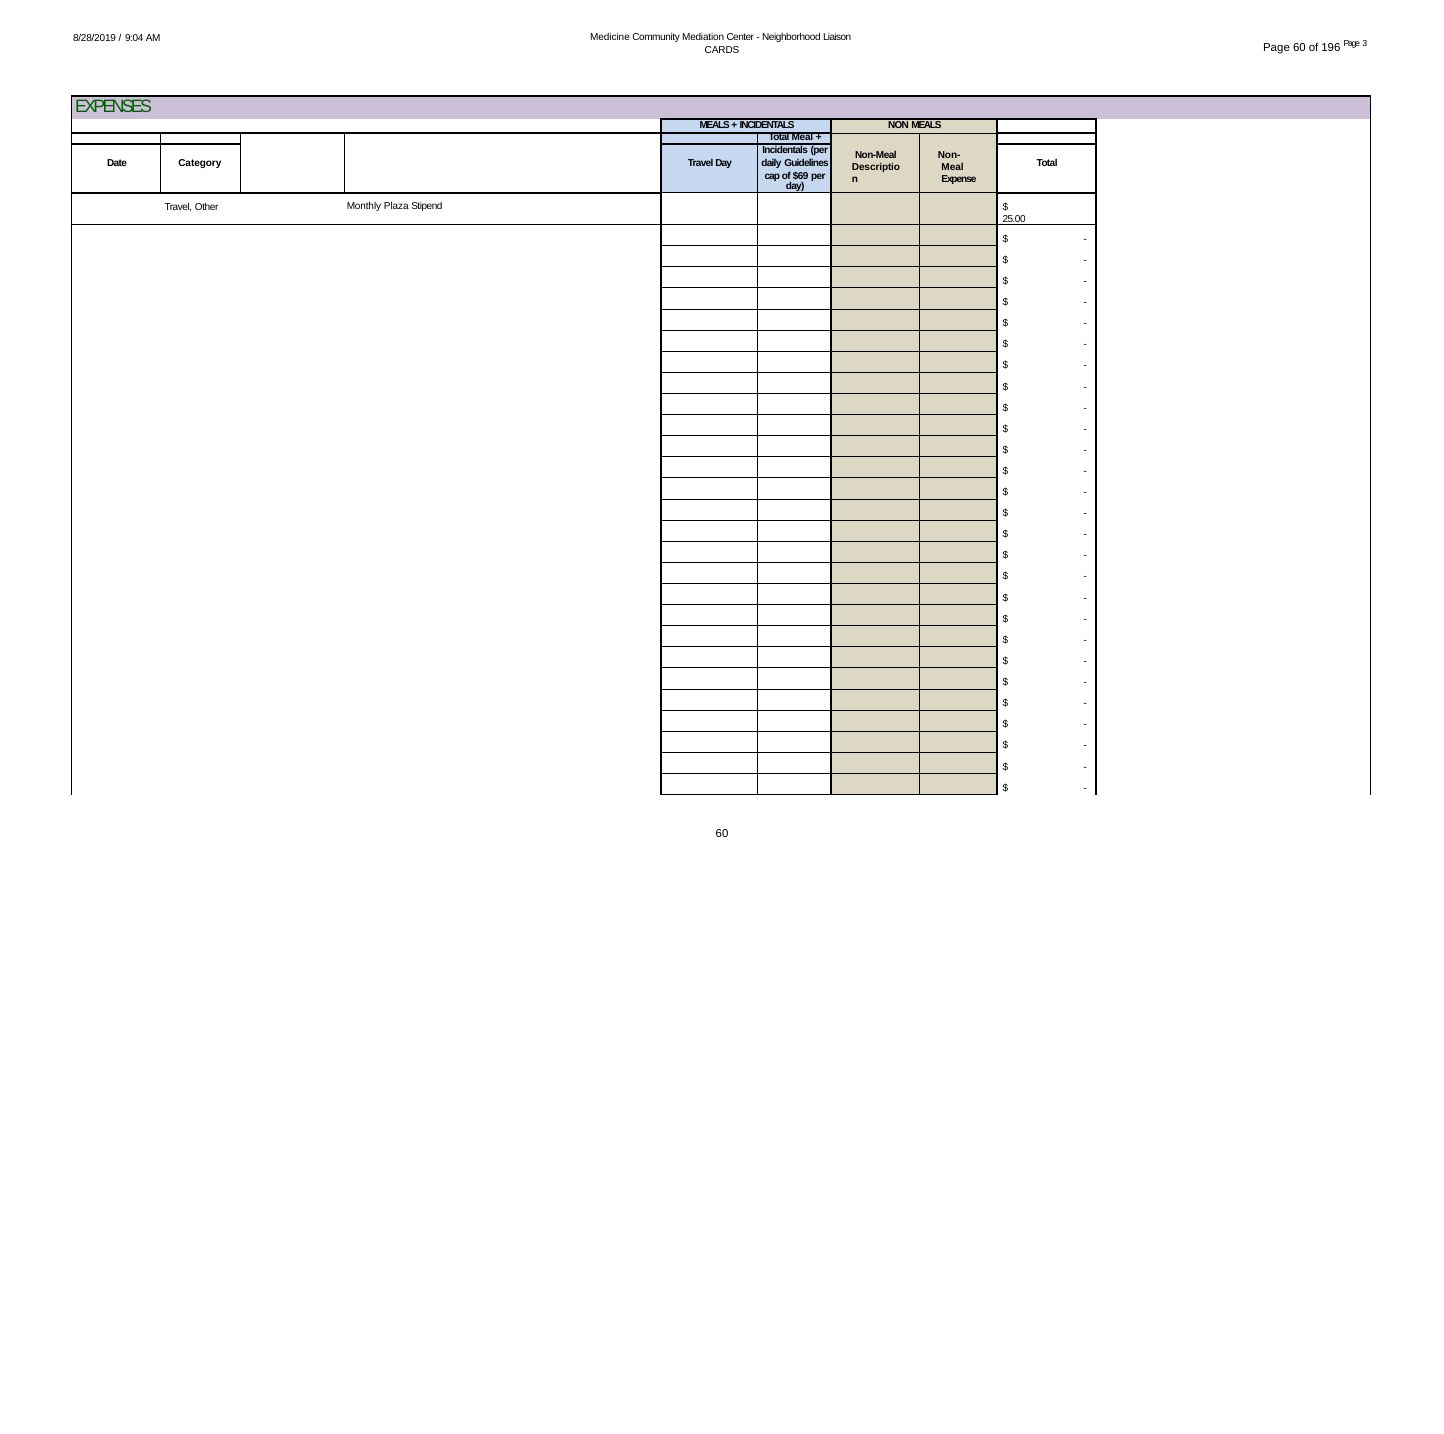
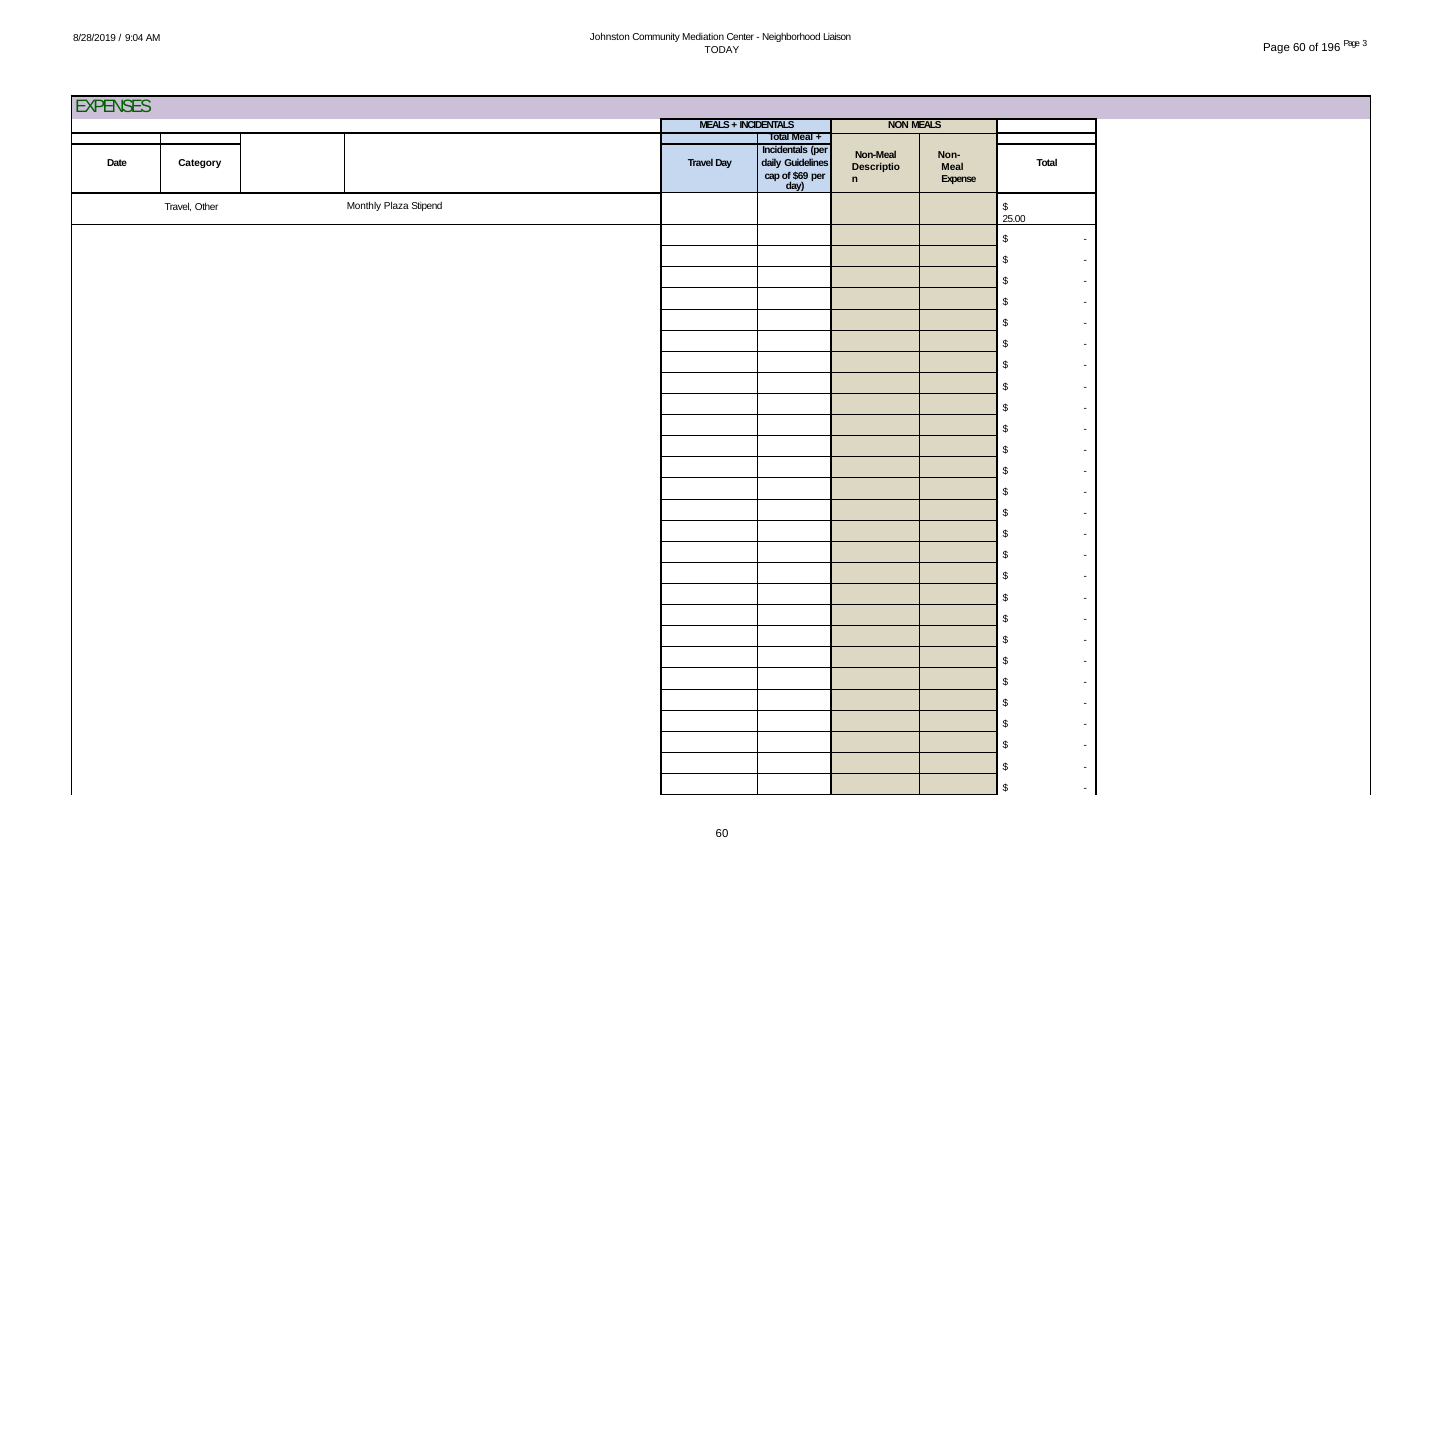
Medicine: Medicine -> Johnston (610, 37)
CARDS: CARDS -> TODAY (722, 50)
